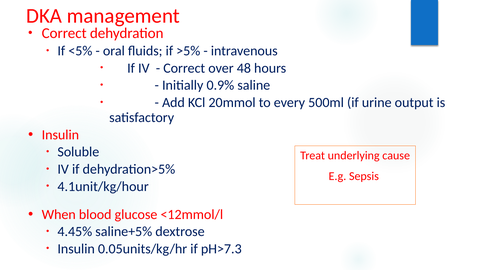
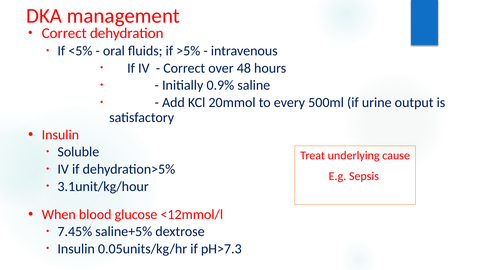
4.1unit/kg/hour: 4.1unit/kg/hour -> 3.1unit/kg/hour (103, 186)
4.45%: 4.45% -> 7.45% (75, 232)
